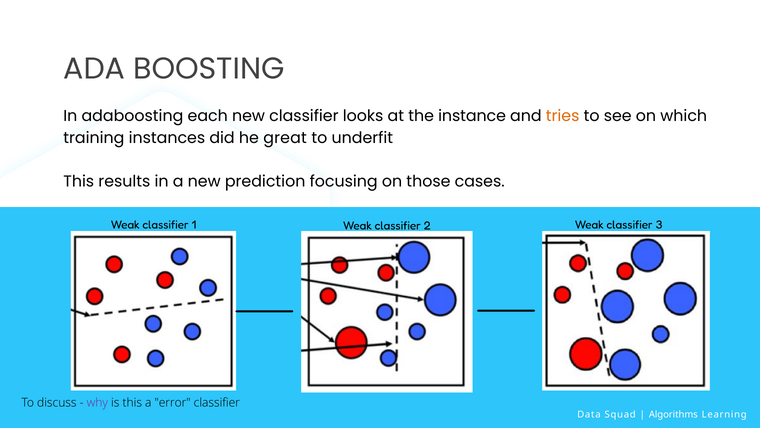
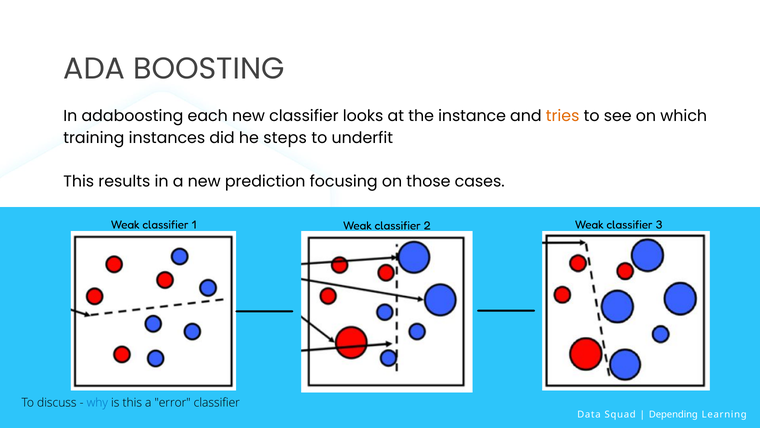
great: great -> steps (285, 138)
why colour: purple -> blue (97, 402)
Algorithms: Algorithms -> Depending (673, 414)
